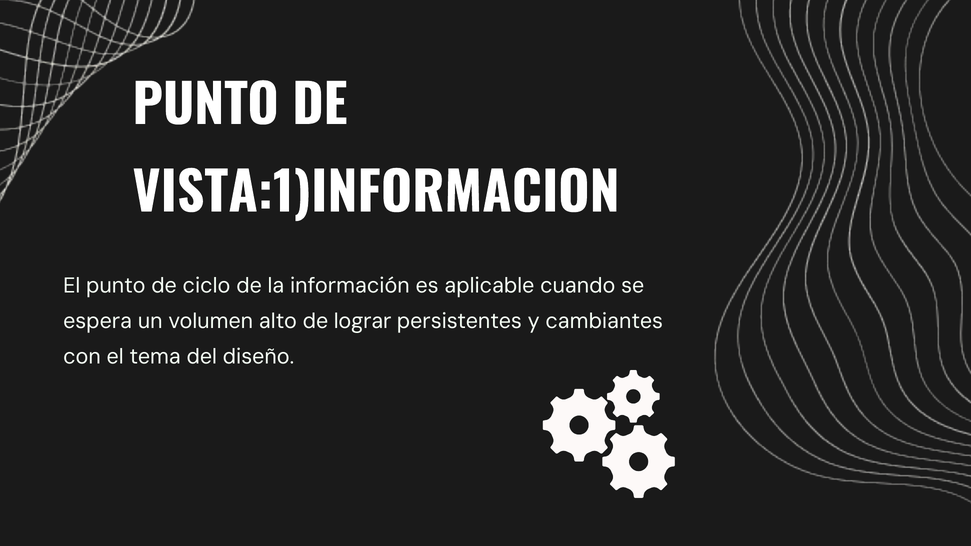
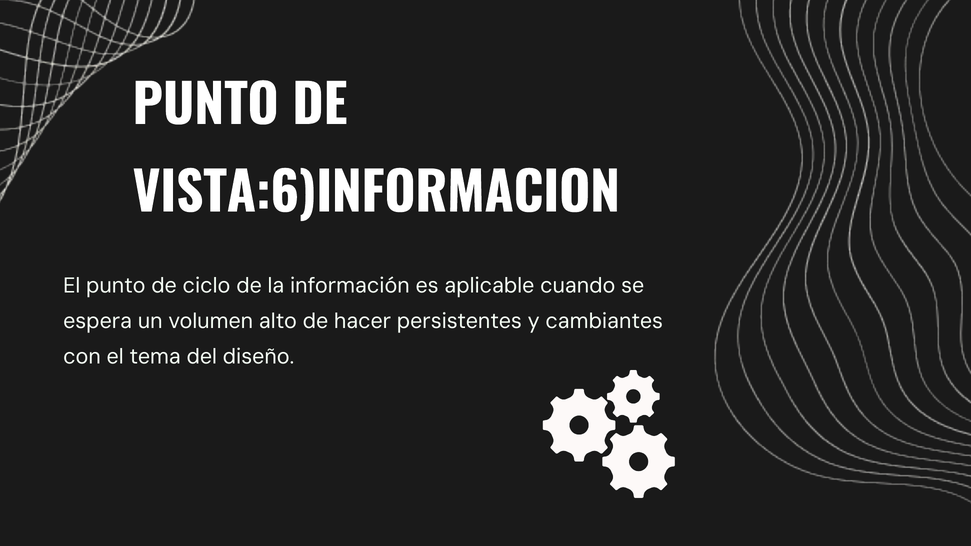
VISTA:1)INFORMACION: VISTA:1)INFORMACION -> VISTA:6)INFORMACION (376, 194)
lograr: lograr -> hacer (363, 321)
